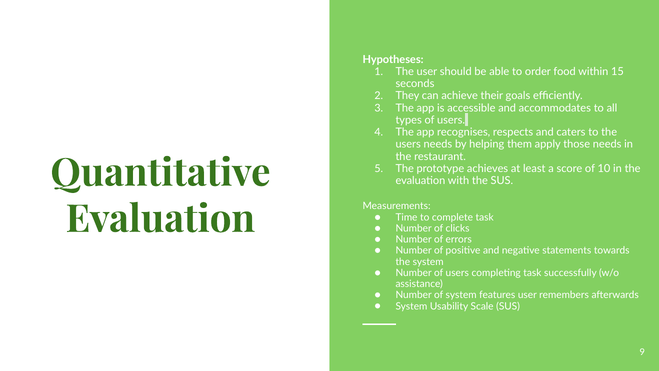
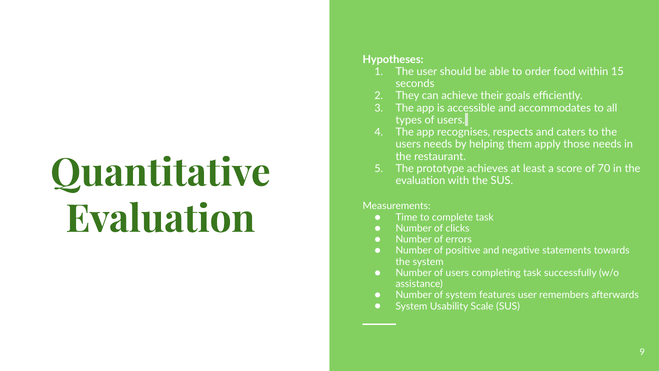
10: 10 -> 70 (604, 168)
